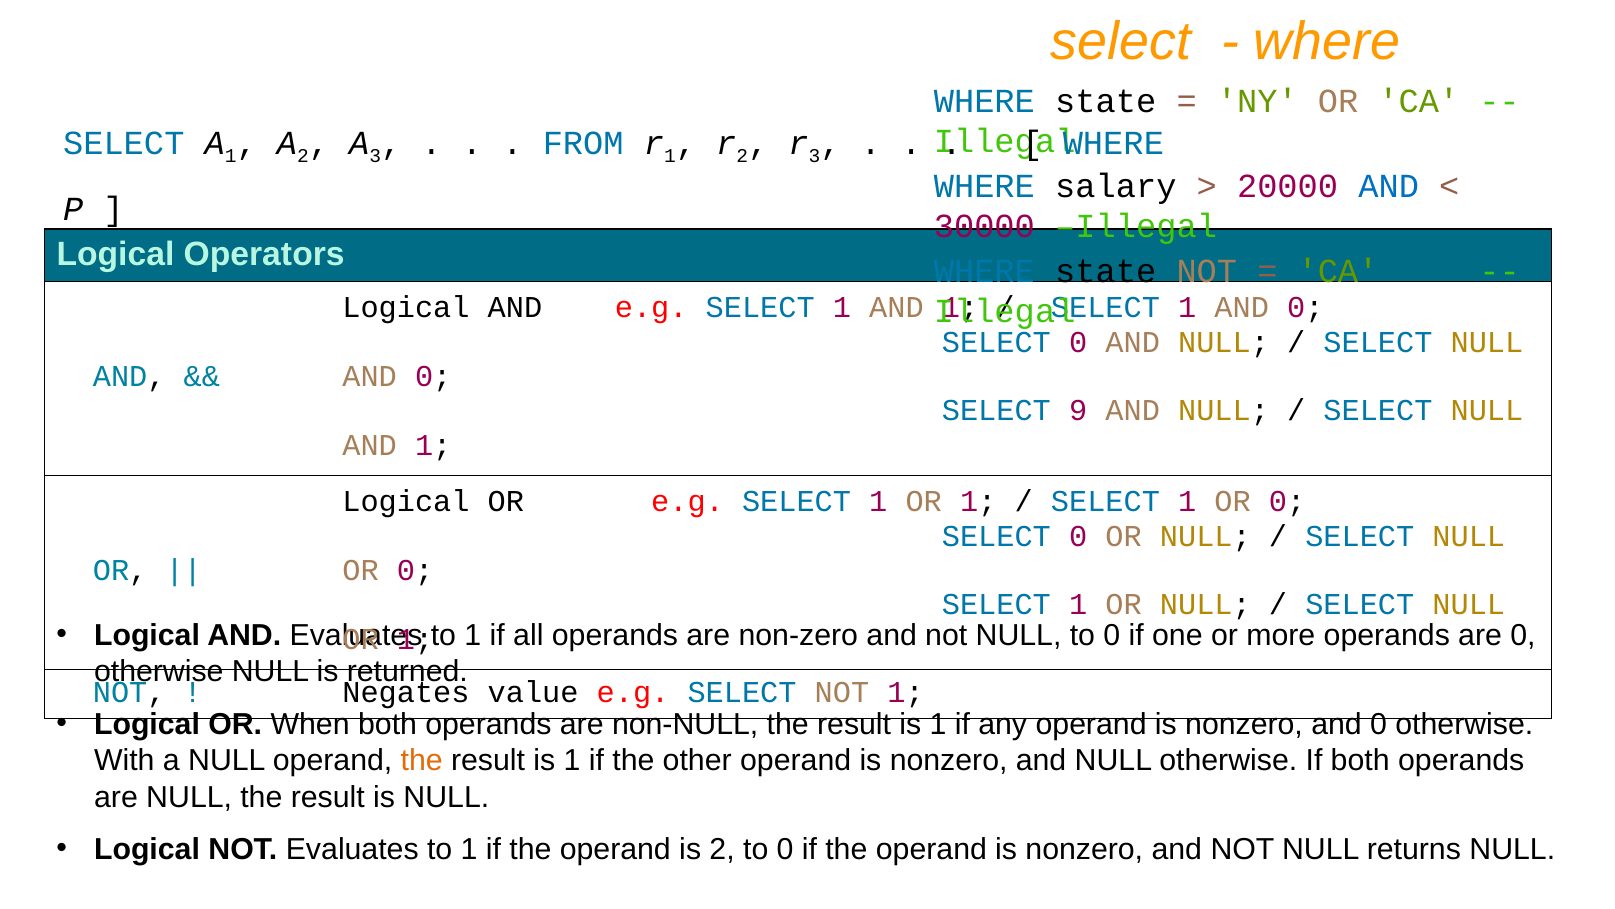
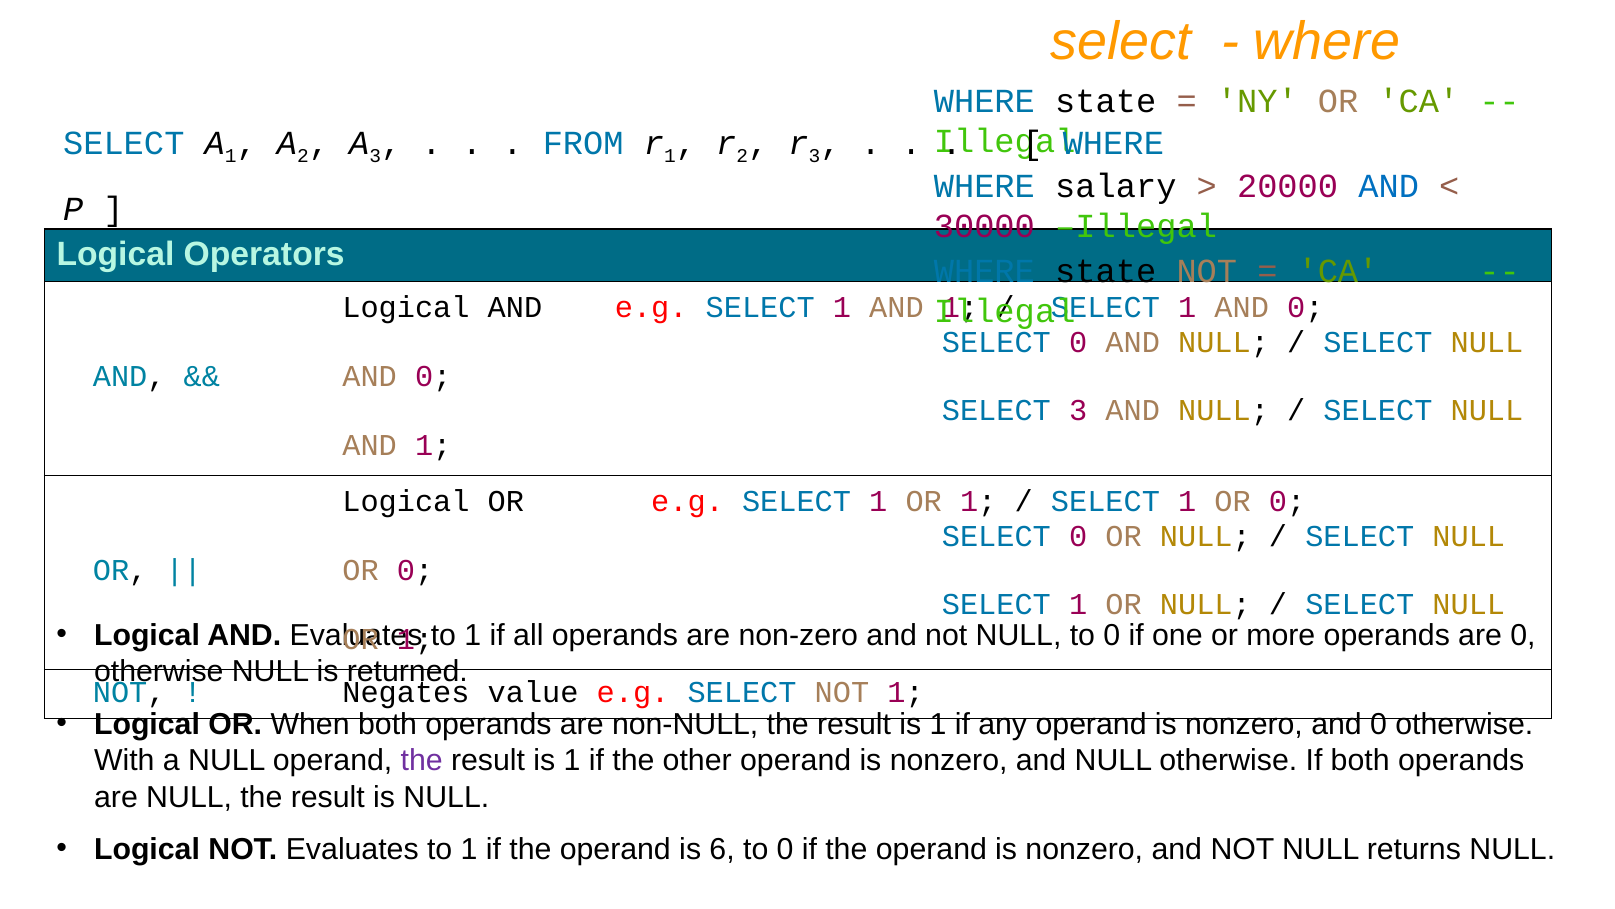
SELECT 9: 9 -> 3 (1078, 411)
the colour: orange -> purple (422, 760)
is 2: 2 -> 6 (722, 849)
